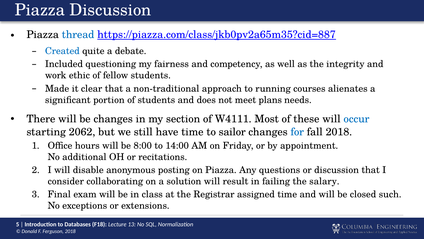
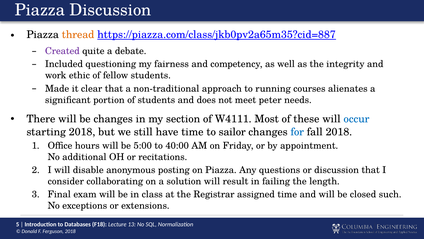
thread colour: blue -> orange (78, 34)
Created colour: blue -> purple (62, 51)
plans: plans -> peter (270, 100)
starting 2062: 2062 -> 2018 (82, 132)
8:00: 8:00 -> 5:00 (143, 145)
14:00: 14:00 -> 40:00 (177, 145)
salary: salary -> length (324, 181)
